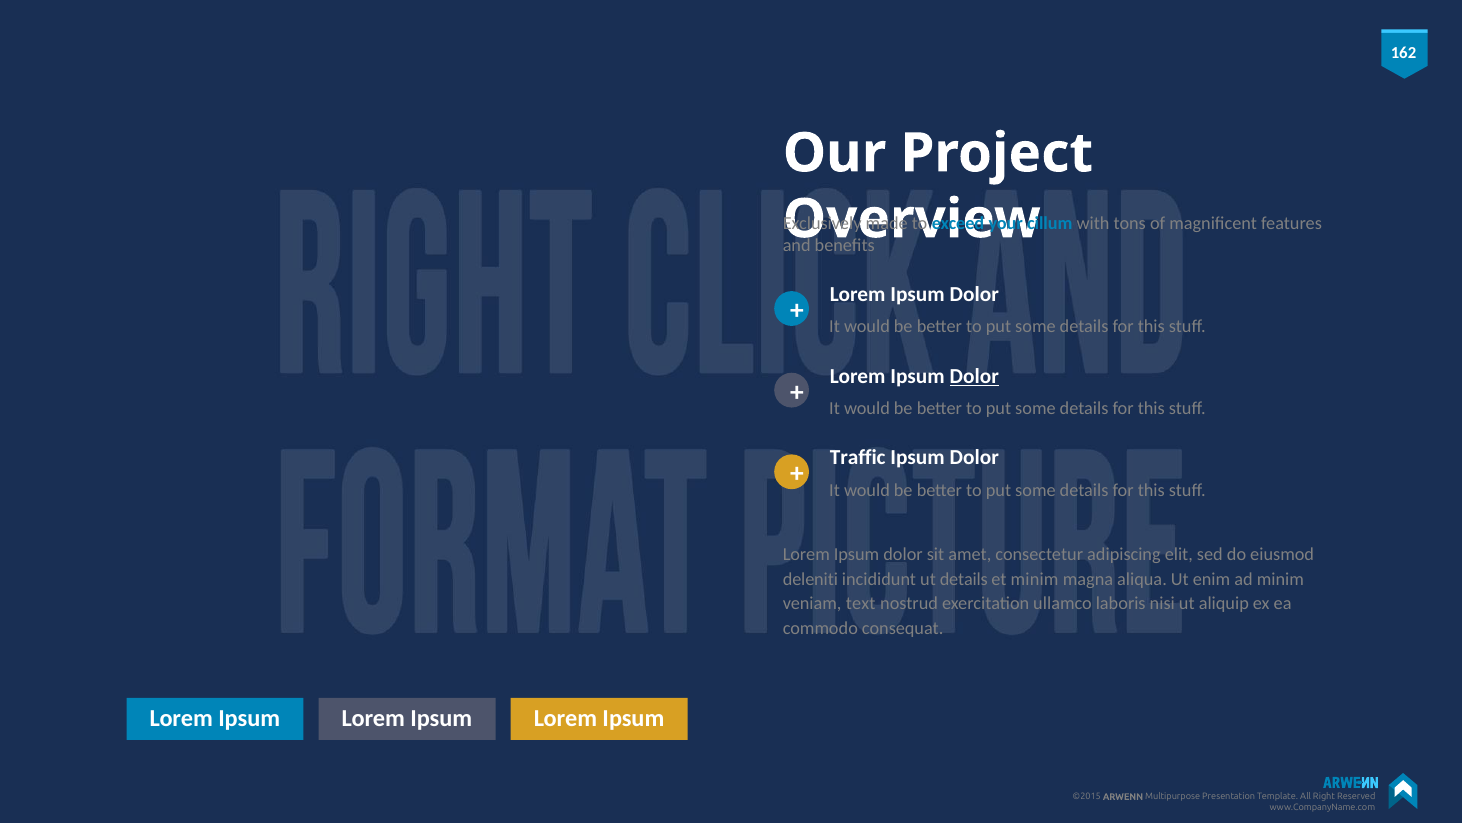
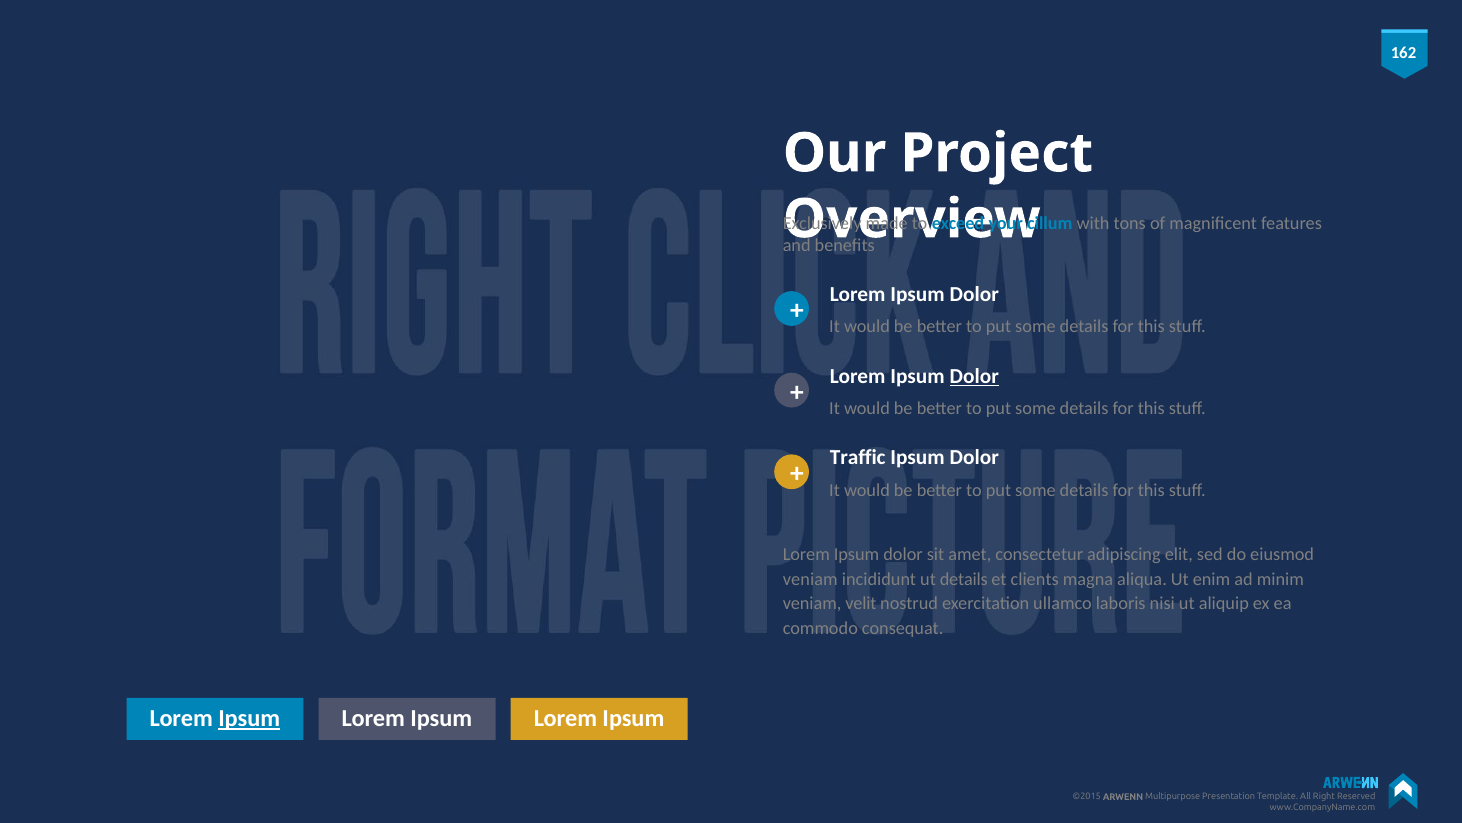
deleniti: deleniti -> veniam (810, 579)
et minim: minim -> clients (1035, 579)
text: text -> velit (861, 603)
Ipsum underline: none -> present (249, 718)
